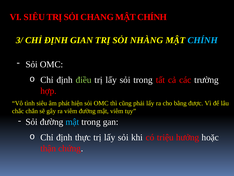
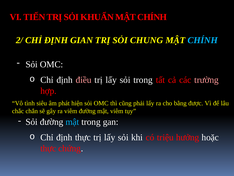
VI SIÊU: SIÊU -> TIẾN (34, 17)
CHANG: CHANG -> KHUẨN (97, 17)
3/: 3/ -> 2/ (19, 40)
NHÀNG: NHÀNG -> CHUNG (147, 40)
điều colour: light green -> pink (84, 80)
trường colour: white -> pink (207, 80)
thận: thận -> thực (48, 148)
